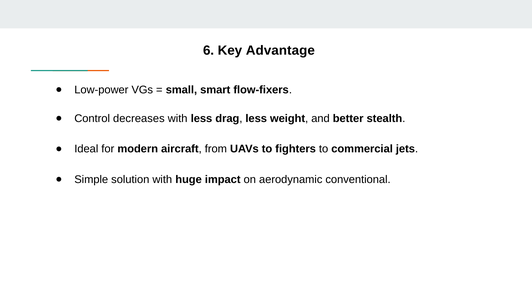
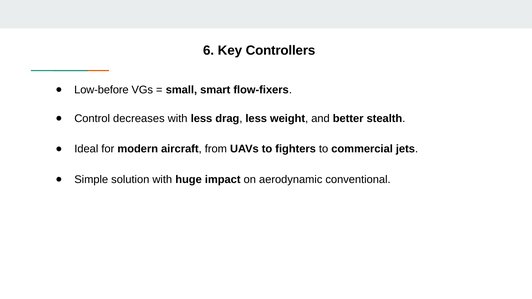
Advantage: Advantage -> Controllers (281, 50)
Low-power: Low-power -> Low-before (101, 90)
